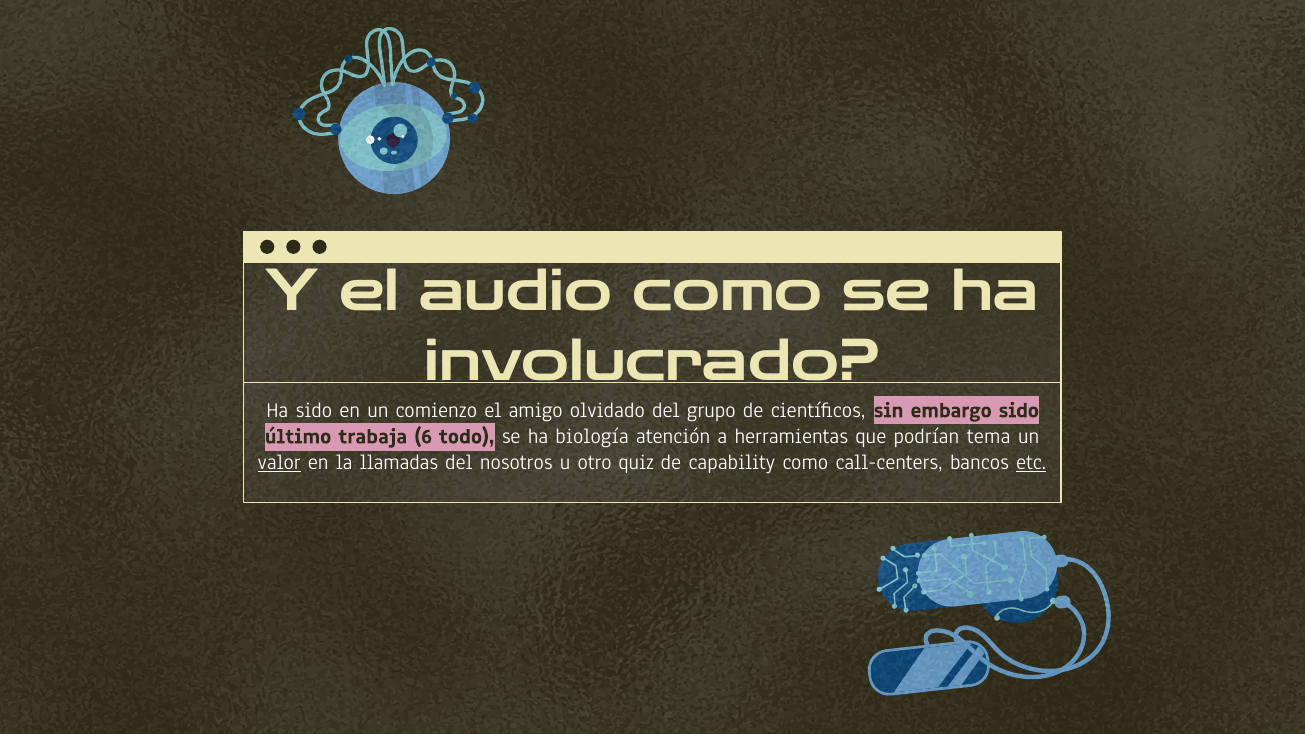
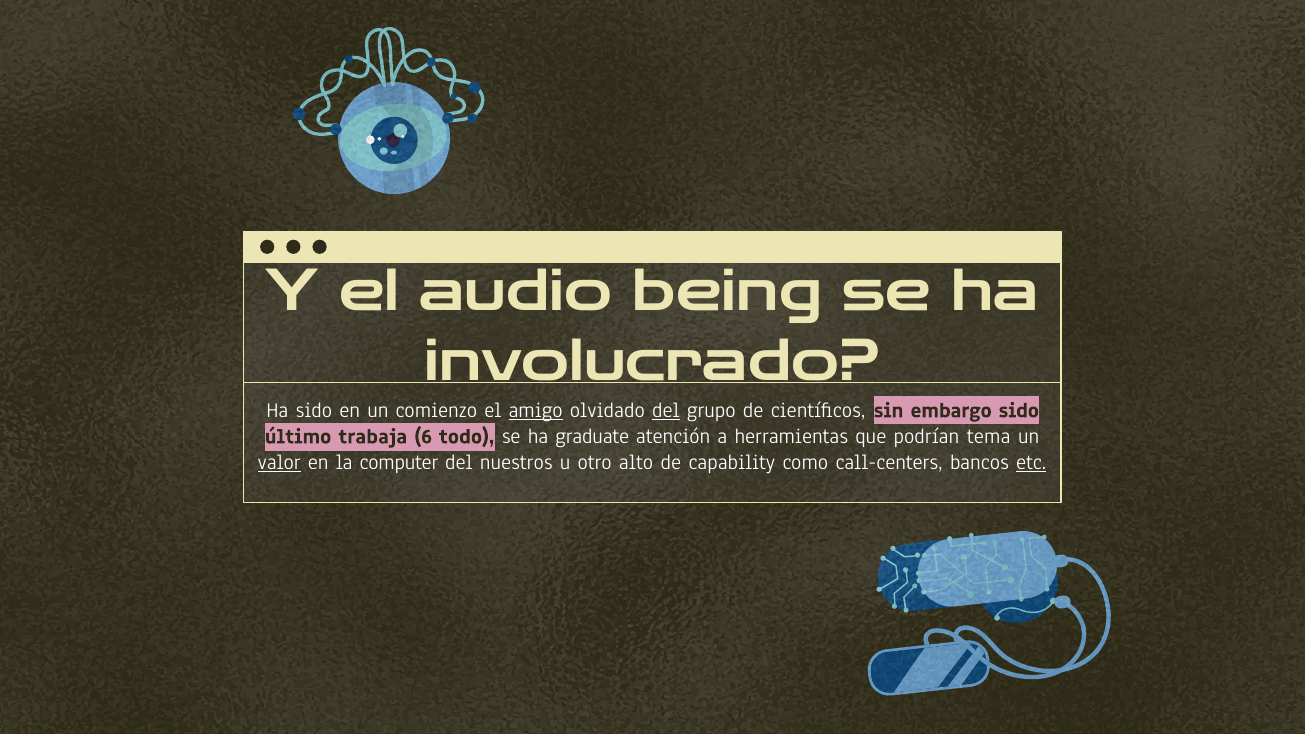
audio como: como -> being (727, 292)
amigo underline: none -> present (536, 410)
del underline: none -> present (666, 410)
biología: biología -> graduate (592, 436)
llamadas: llamadas -> computer (399, 462)
nosotros: nosotros -> nuestros (516, 462)
quiz: quiz -> alto (636, 462)
